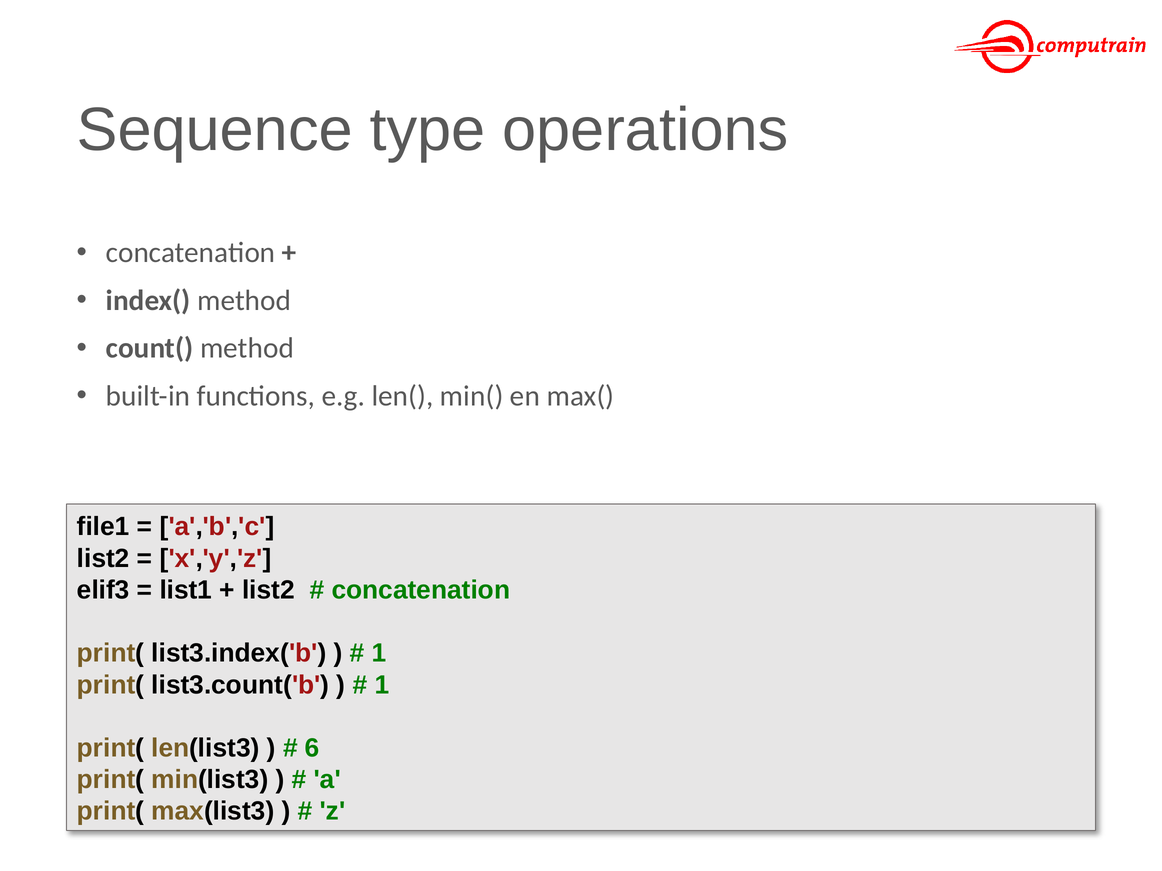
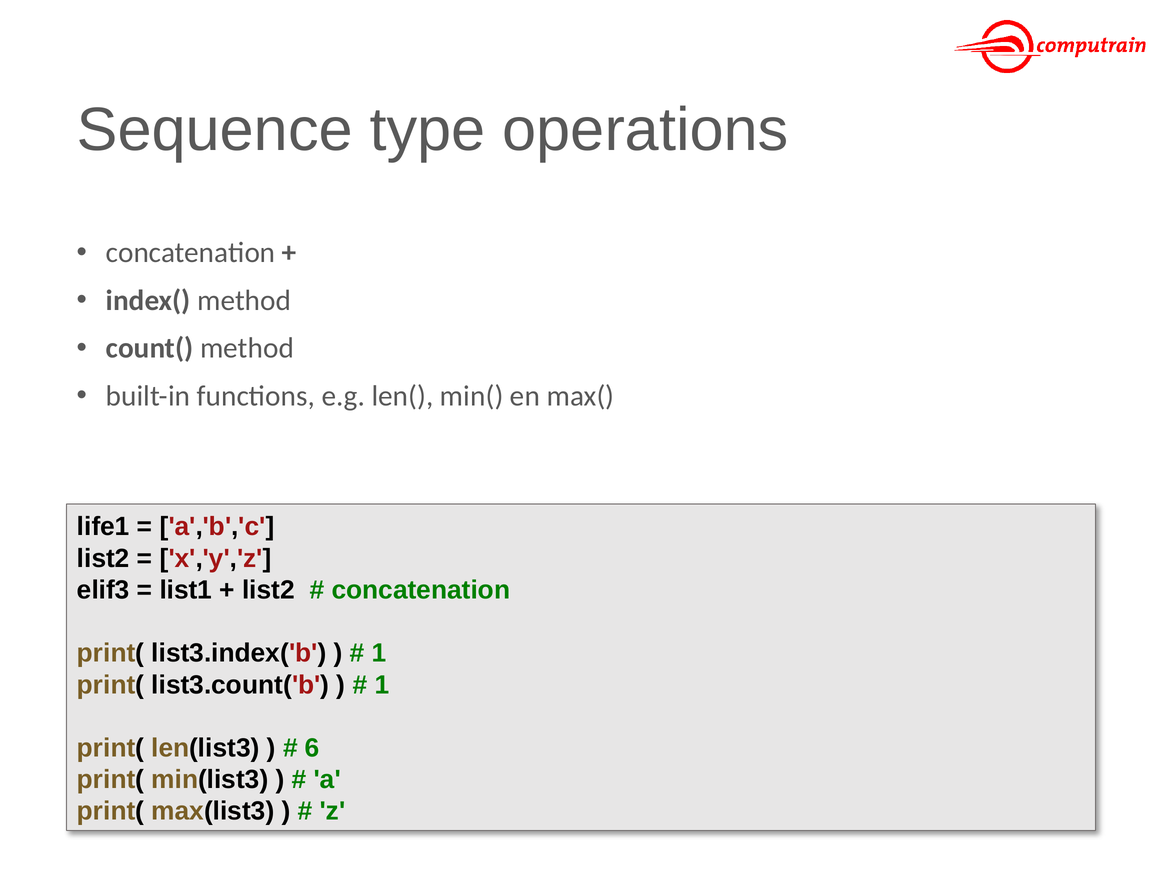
file1: file1 -> life1 (103, 527)
